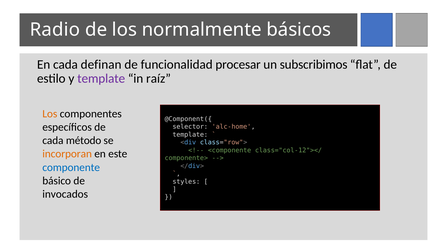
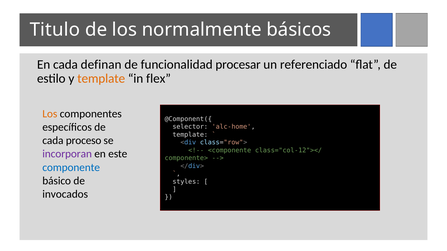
Radio: Radio -> Titulo (55, 30)
subscribimos: subscribimos -> referenciado (314, 65)
template colour: purple -> orange (101, 79)
raíz: raíz -> flex (158, 79)
método: método -> proceso (84, 141)
incorporan colour: orange -> purple (67, 154)
